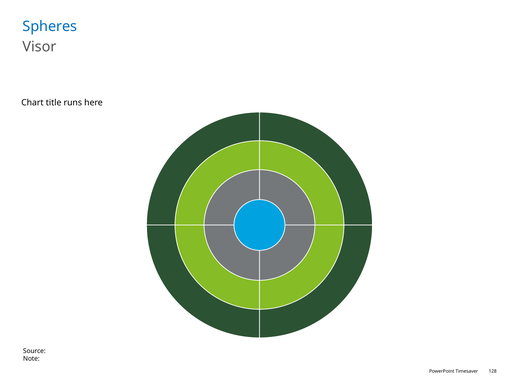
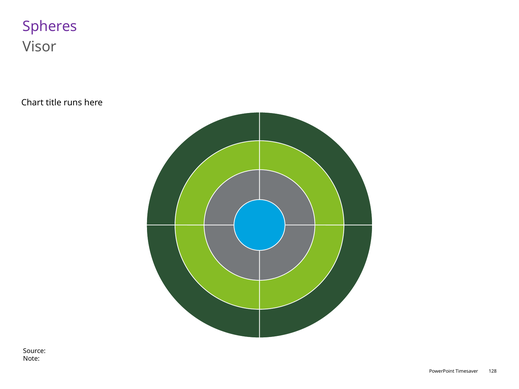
Spheres colour: blue -> purple (50, 26)
